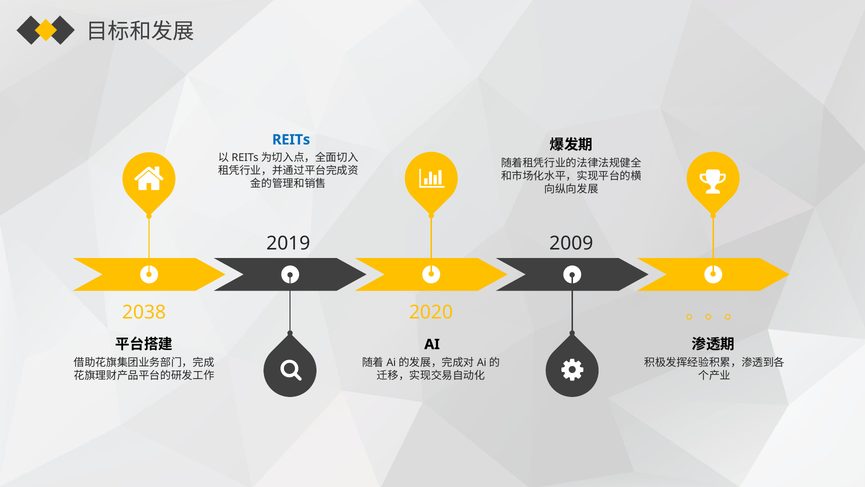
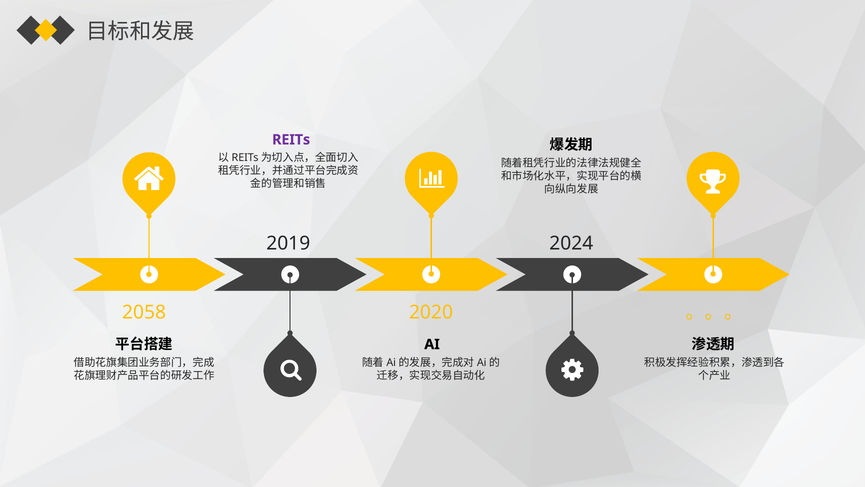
REITs colour: blue -> purple (291, 140)
2009: 2009 -> 2024 (571, 243)
2038: 2038 -> 2058 (144, 312)
